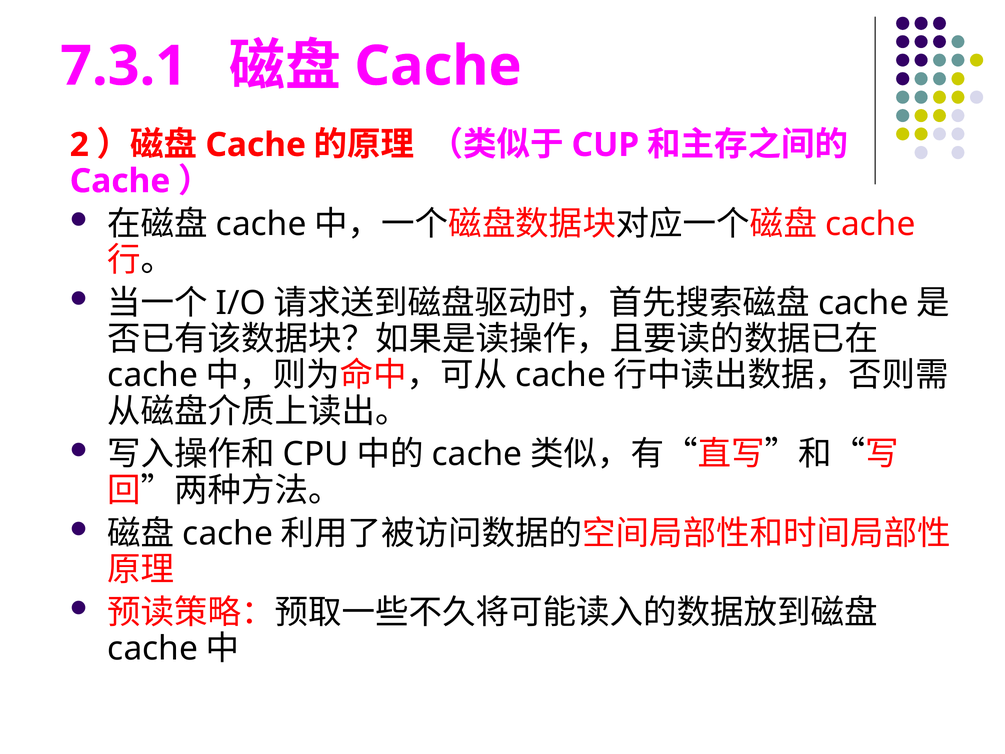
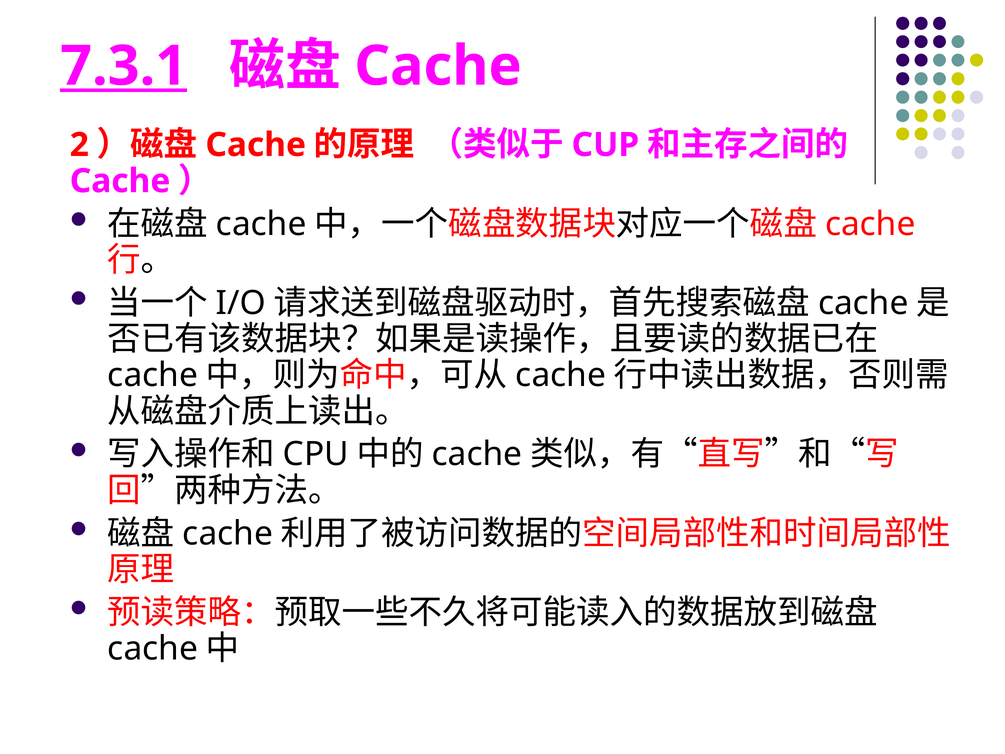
7.3.1 underline: none -> present (124, 66)
